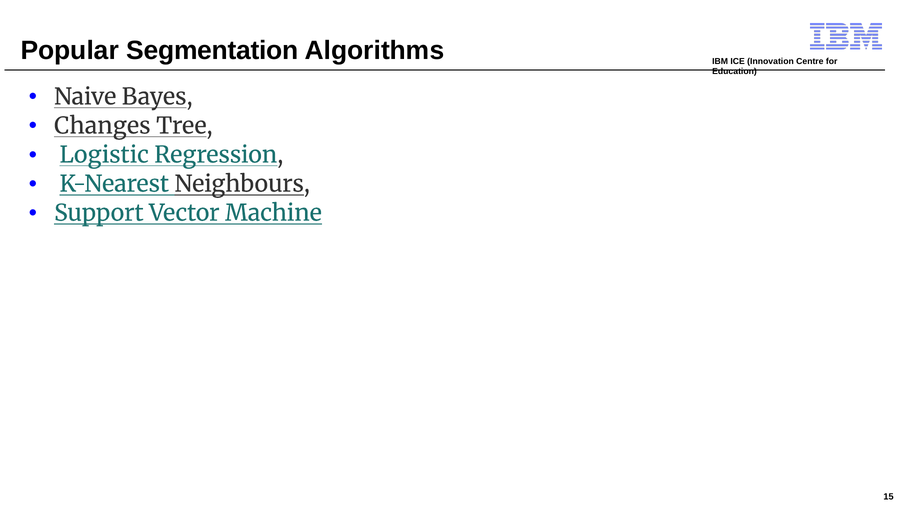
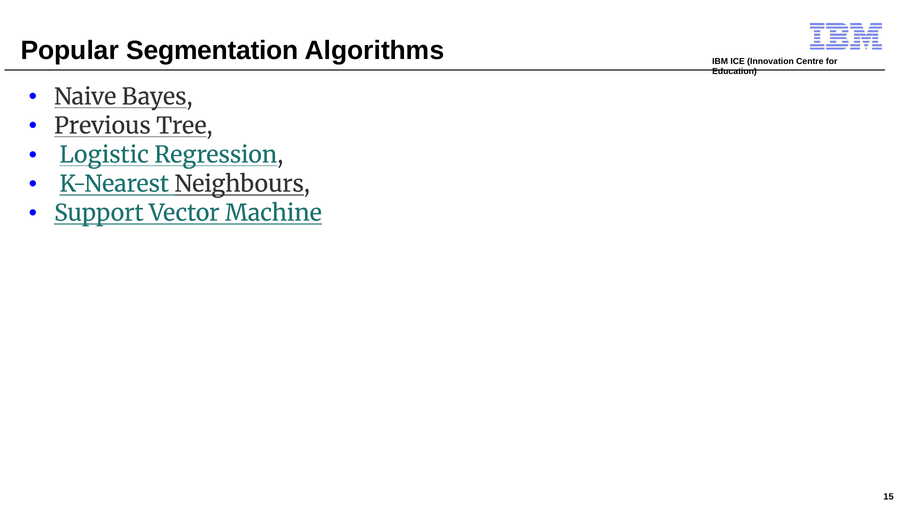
Changes: Changes -> Previous (102, 126)
